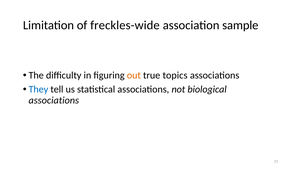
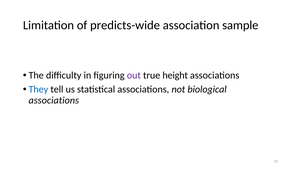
freckles-wide: freckles-wide -> predicts-wide (125, 25)
out colour: orange -> purple (134, 76)
topics: topics -> height (175, 76)
